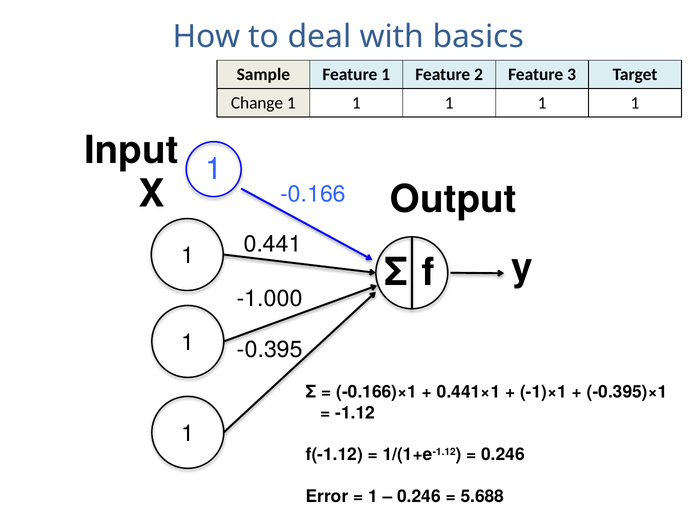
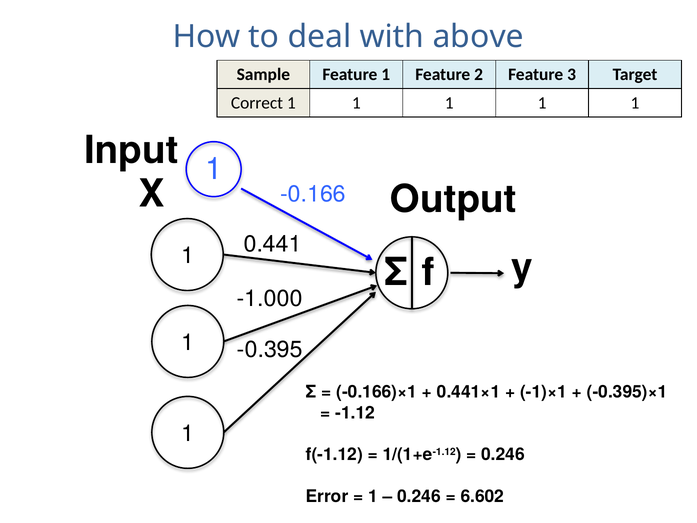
basics: basics -> above (478, 37)
Change: Change -> Correct (257, 103)
5.688: 5.688 -> 6.602 (482, 496)
